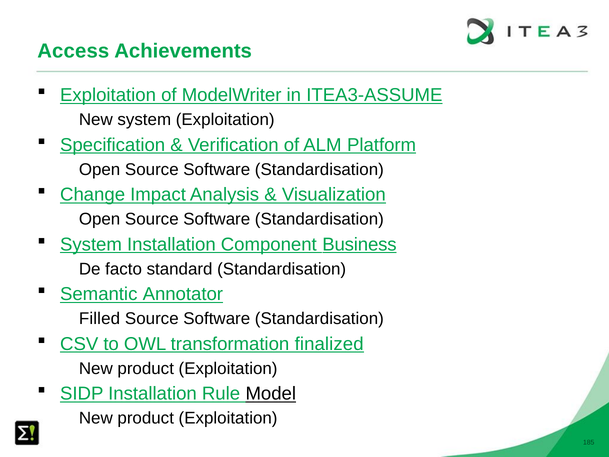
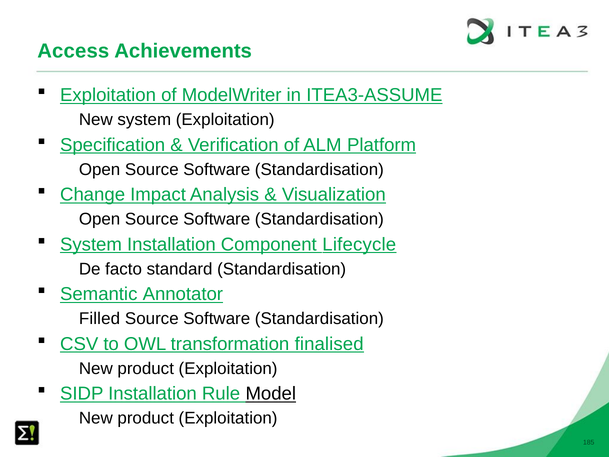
Business: Business -> Lifecycle (359, 244)
finalized: finalized -> finalised (329, 344)
